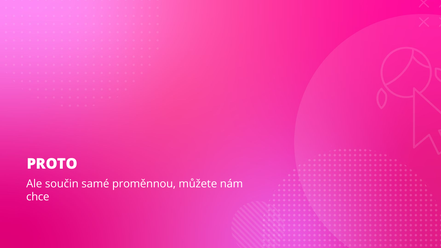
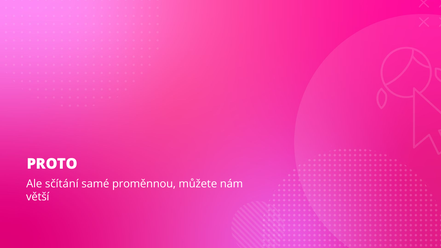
součin: součin -> sčítání (62, 184)
chce: chce -> větší (38, 197)
